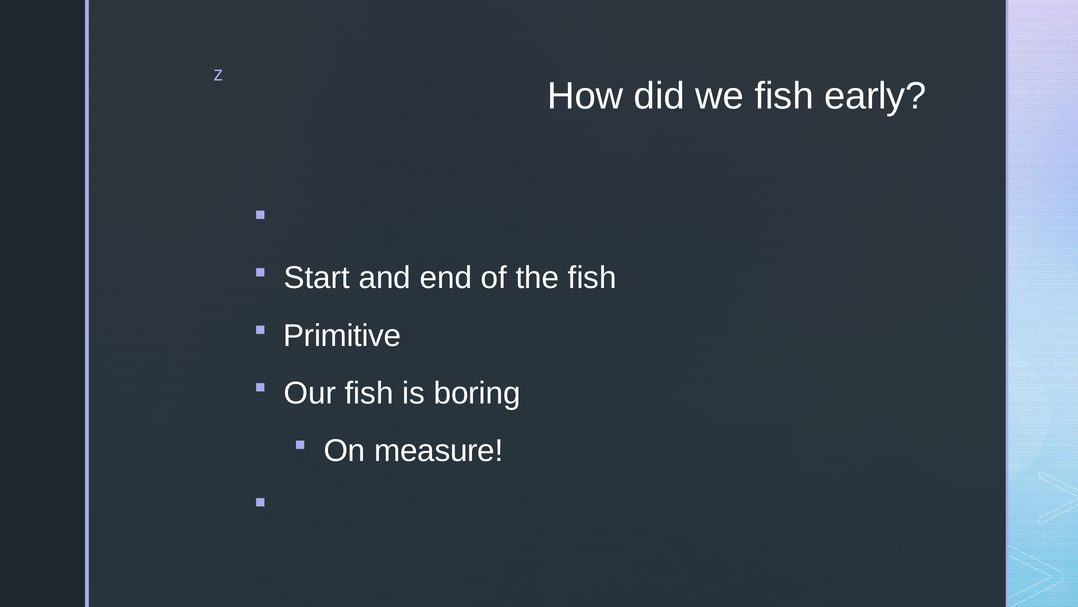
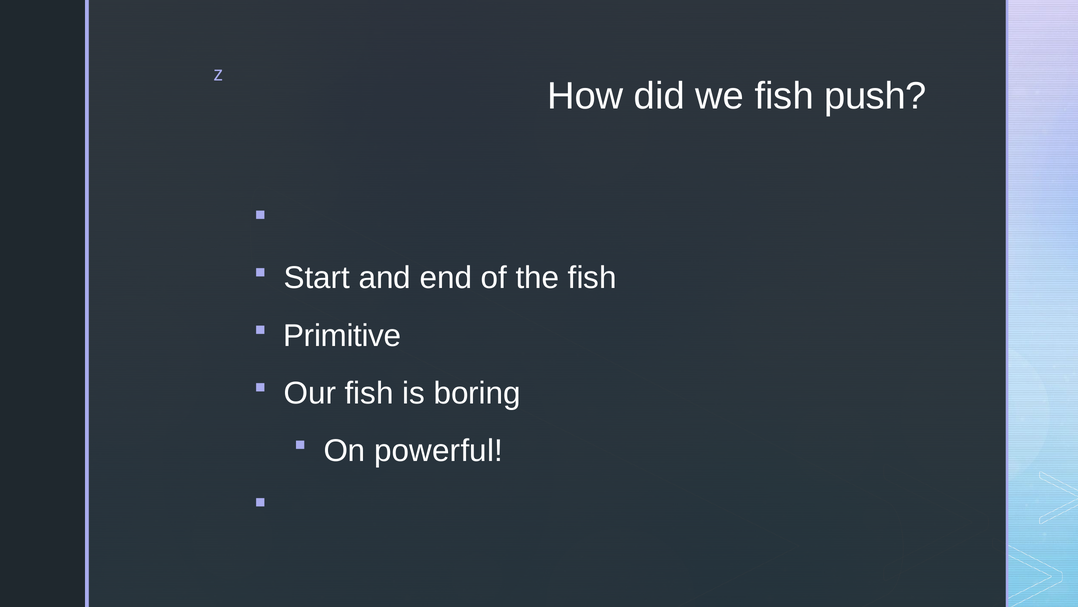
early: early -> push (875, 96)
measure: measure -> powerful (439, 450)
